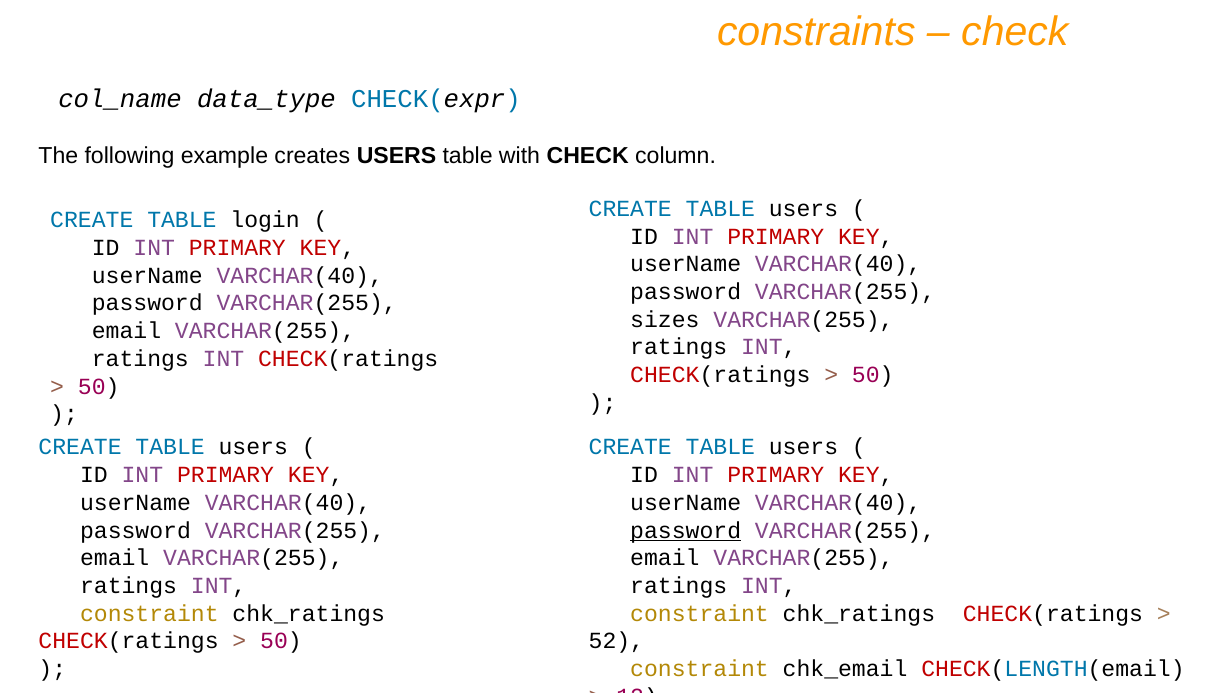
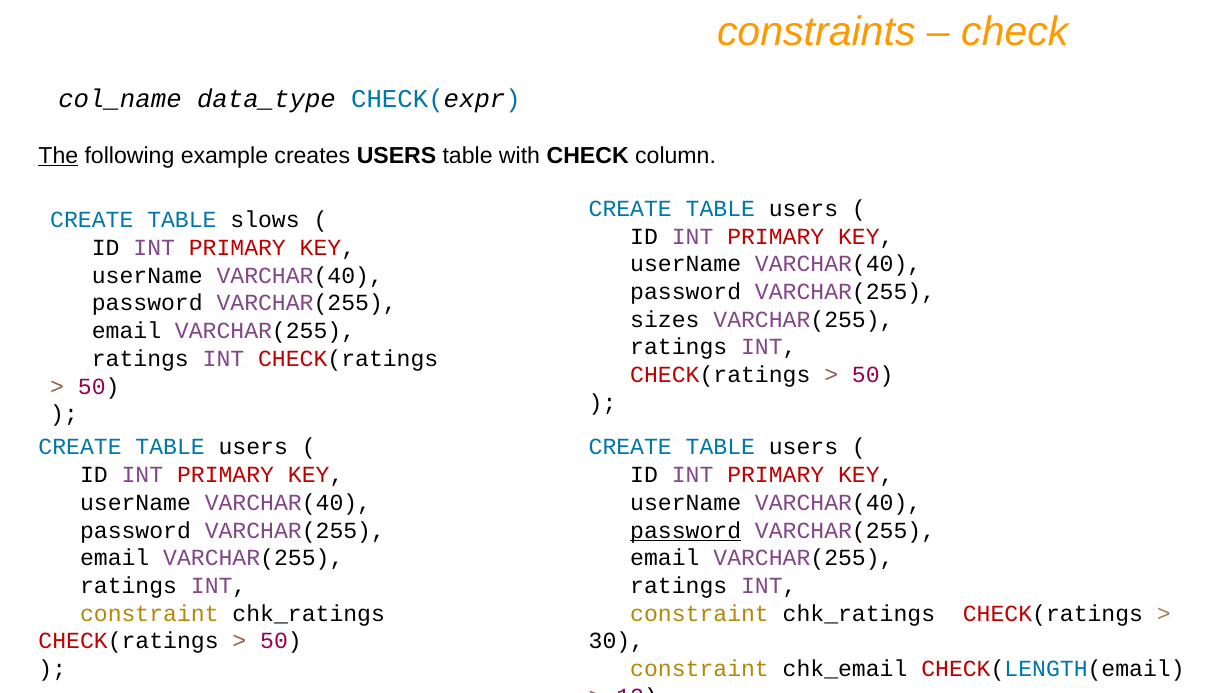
The underline: none -> present (58, 155)
login: login -> slows (265, 220)
52: 52 -> 30 (616, 641)
